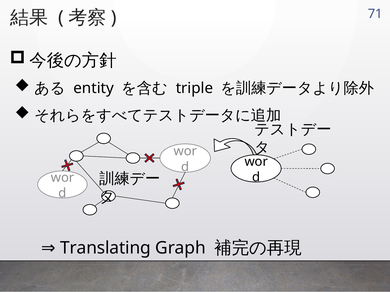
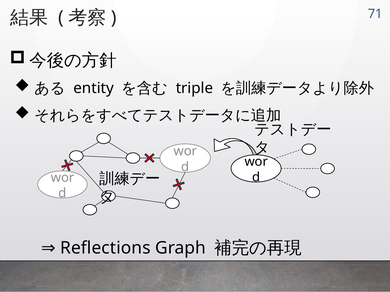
Translating: Translating -> Reflections (105, 248)
